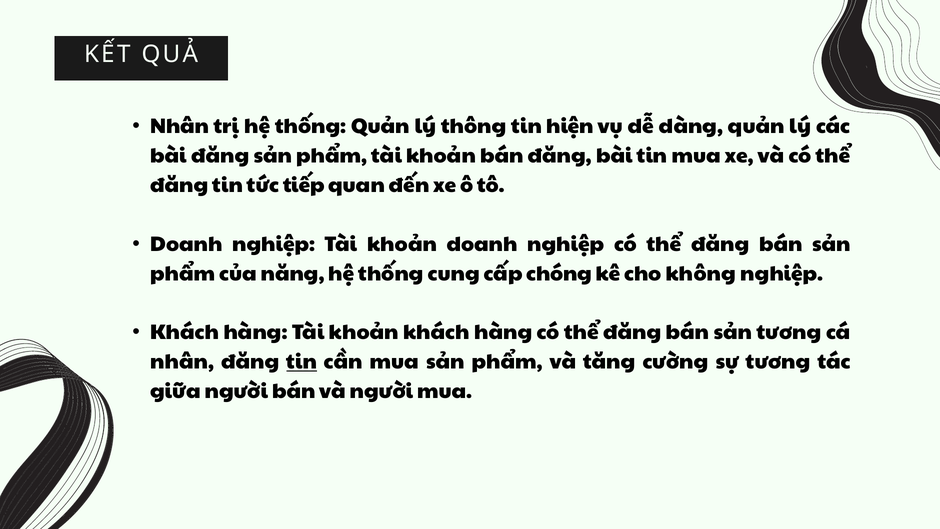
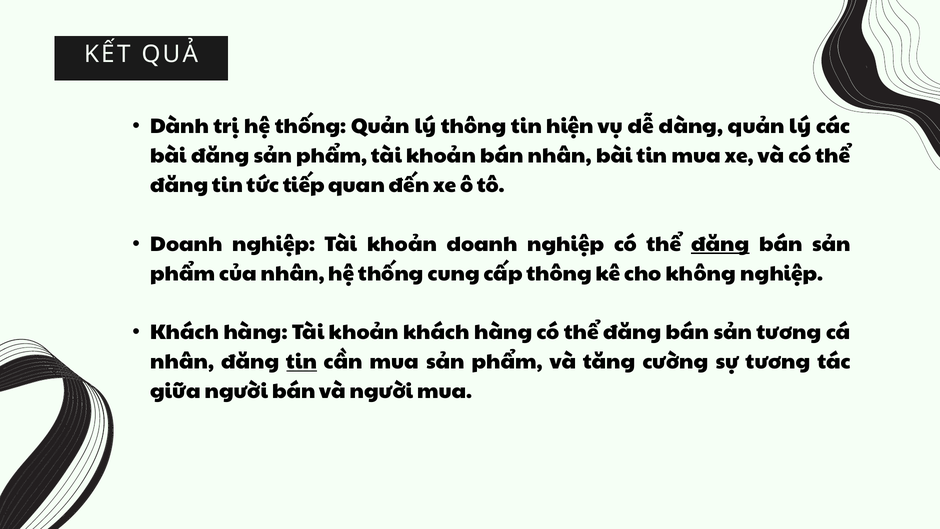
Nhân: Nhân -> Dành (180, 127)
bán đăng: đăng -> nhân (560, 156)
đăng underline: none -> present (720, 244)
của năng: năng -> nhân (293, 274)
cấp chóng: chóng -> thông (559, 274)
